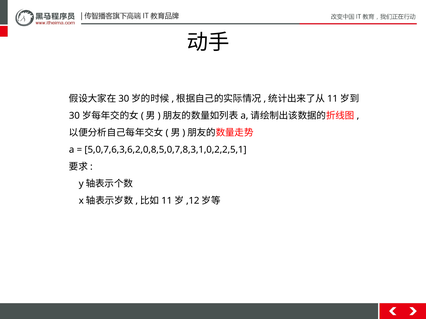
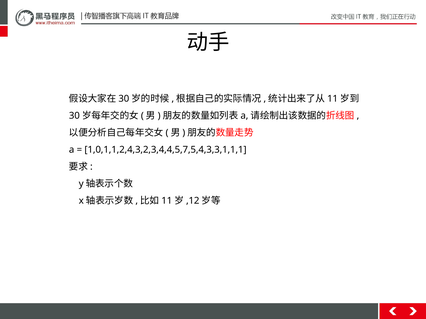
5,0,7,6,3,6,2,0,8,5,0,7,8,3,1,0,2,2,5,1: 5,0,7,6,3,6,2,0,8,5,0,7,8,3,1,0,2,2,5,1 -> 1,0,1,1,2,4,3,2,3,4,4,5,7,5,4,3,3,1,1,1 (166, 150)
